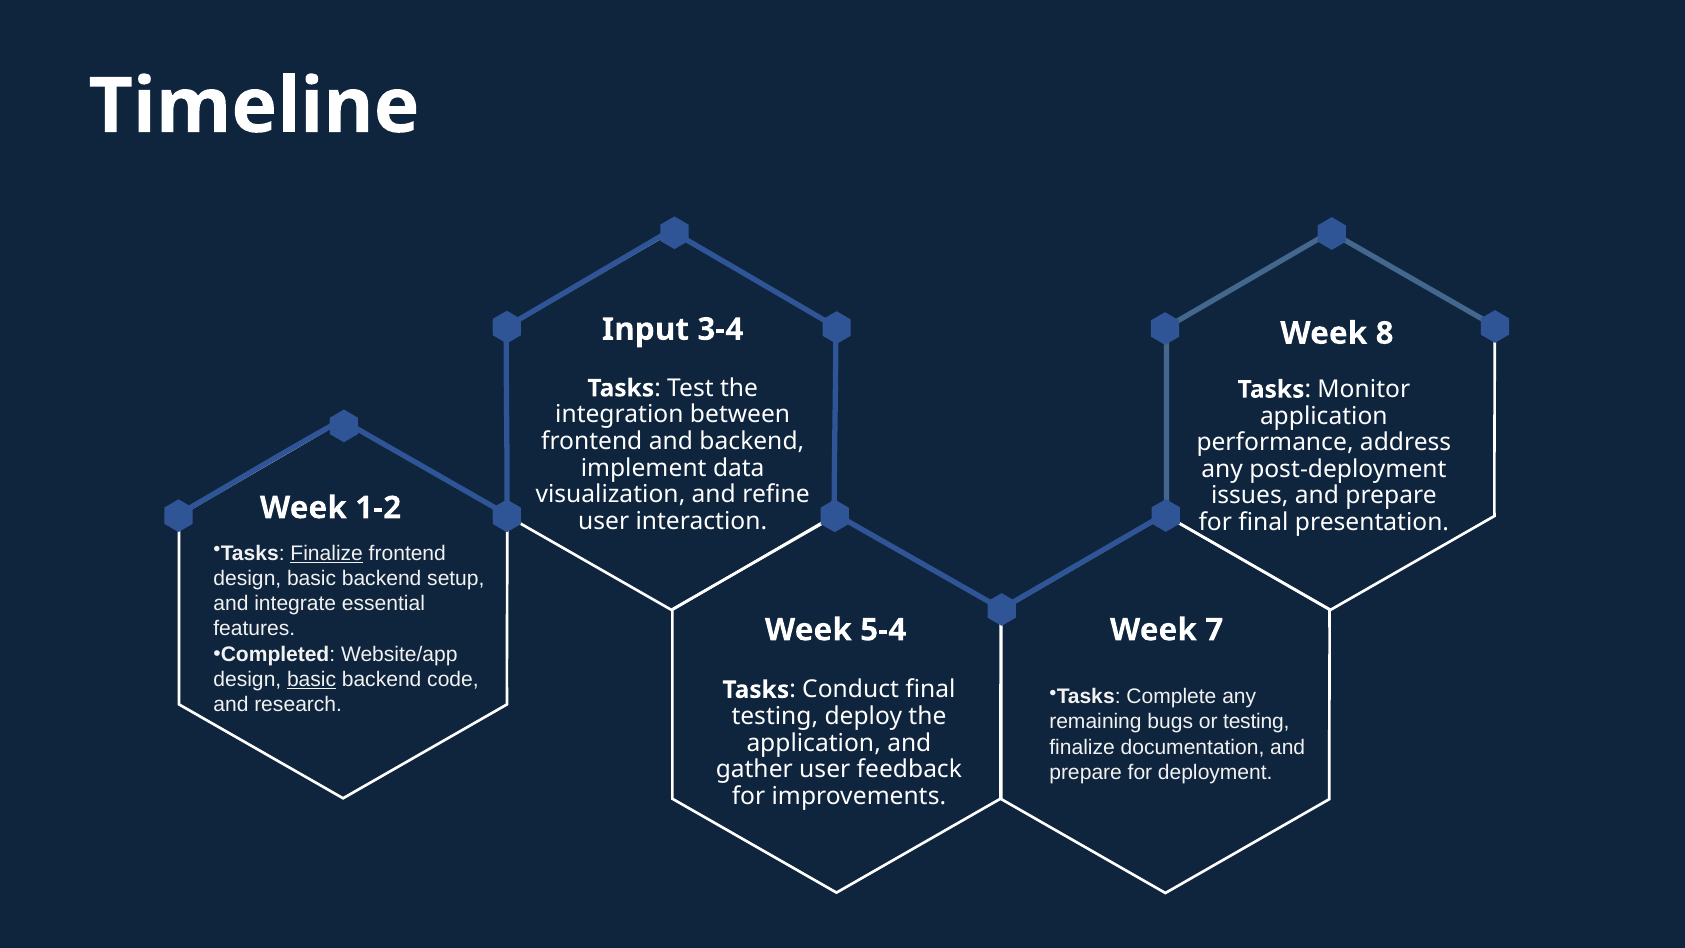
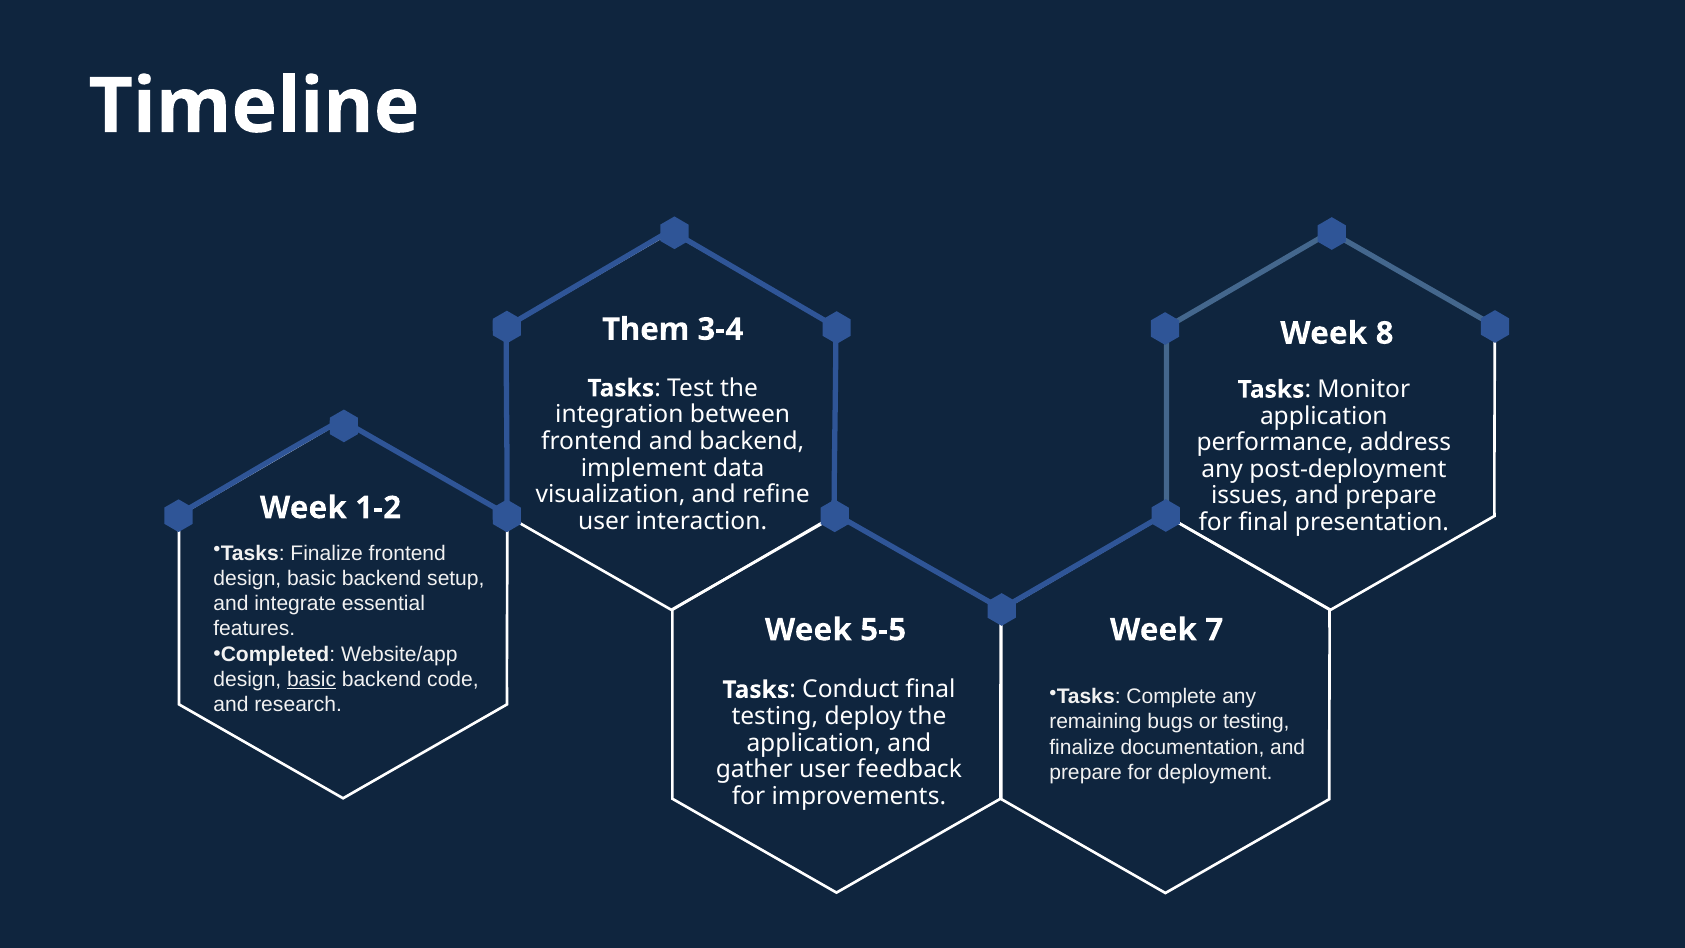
Input: Input -> Them (646, 329)
Finalize underline: present -> none (327, 553)
5-4: 5-4 -> 5-5 (883, 630)
